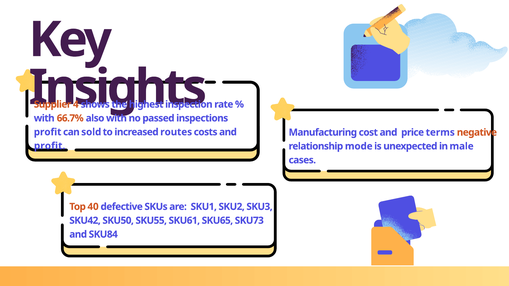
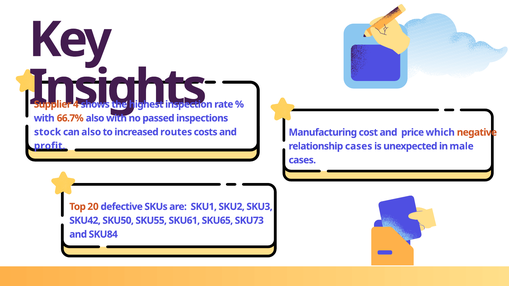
profit: profit -> stock (48, 132)
can sold: sold -> also (91, 132)
terms: terms -> which (440, 133)
relationship mode: mode -> cases (359, 146)
40: 40 -> 20 (93, 207)
